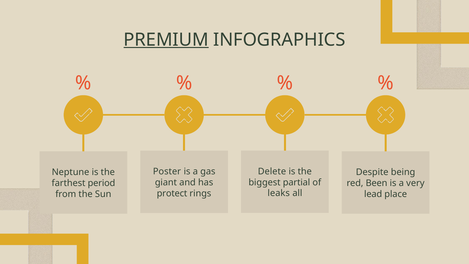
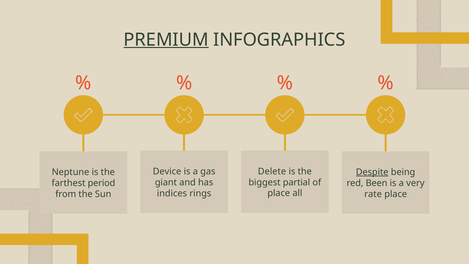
Poster: Poster -> Device (167, 171)
Despite underline: none -> present (372, 172)
leaks: leaks -> place (279, 193)
protect: protect -> indices (172, 193)
lead: lead -> rate (373, 194)
